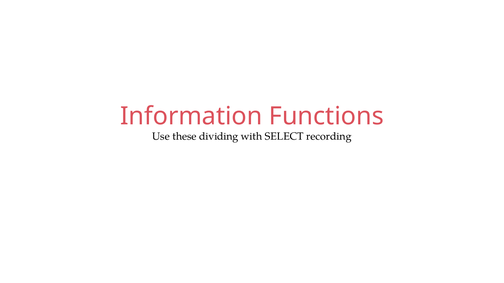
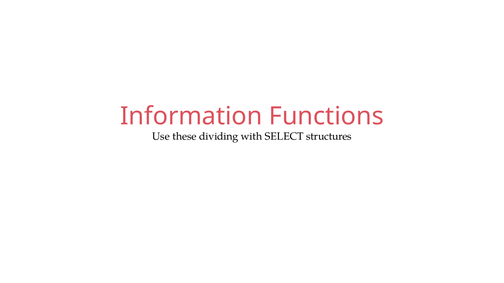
recording: recording -> structures (329, 137)
